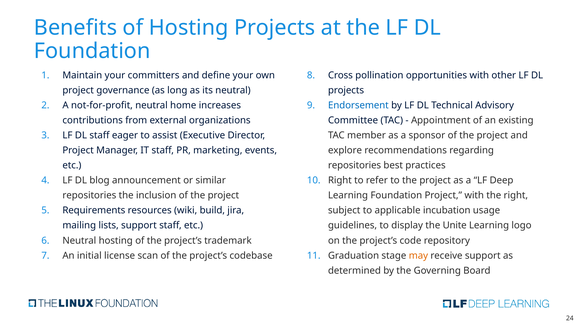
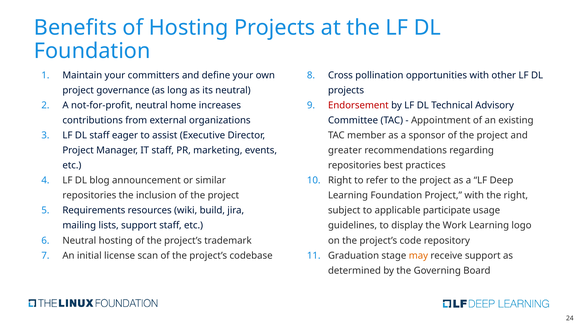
Endorsement colour: blue -> red (358, 105)
explore: explore -> greater (345, 150)
incubation: incubation -> participate (447, 211)
Unite: Unite -> Work (455, 226)
